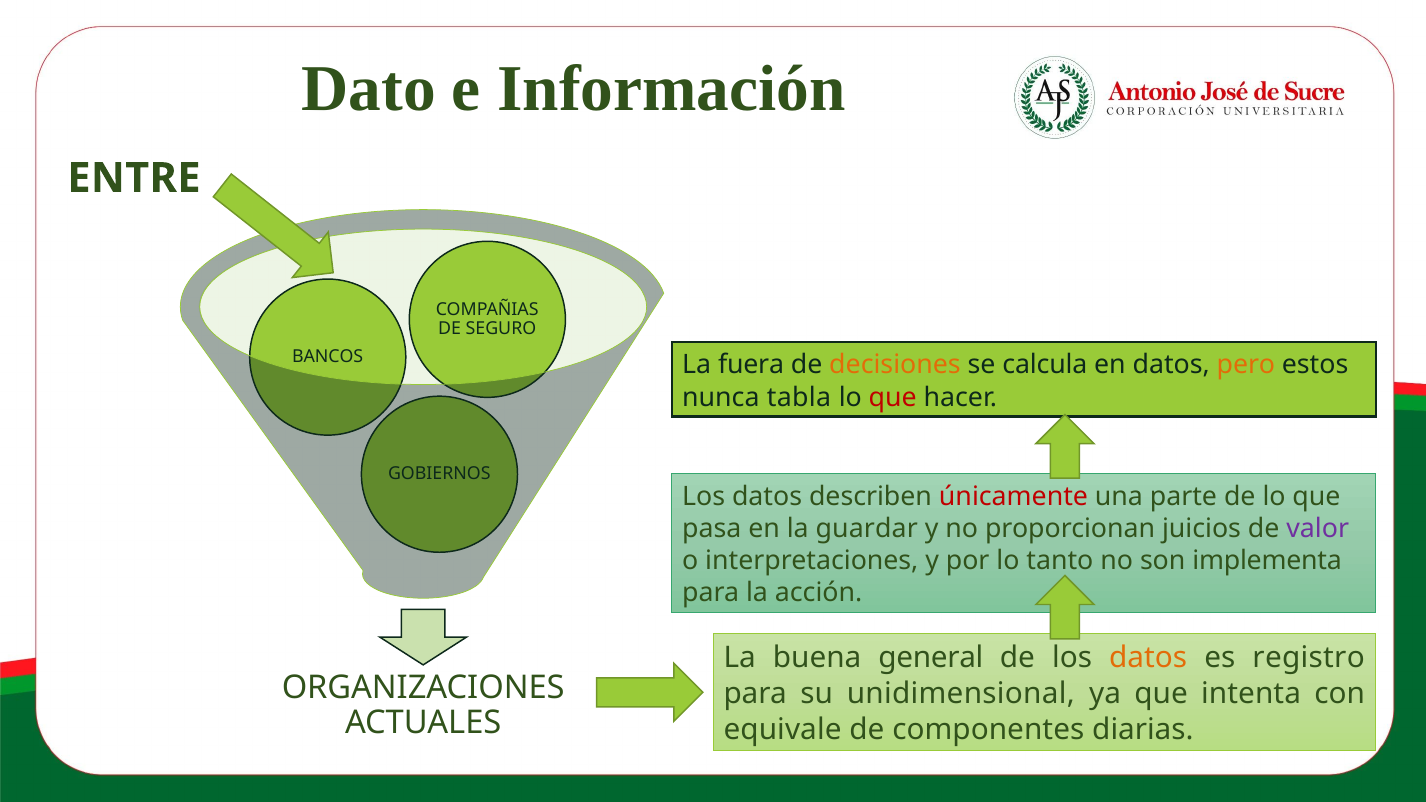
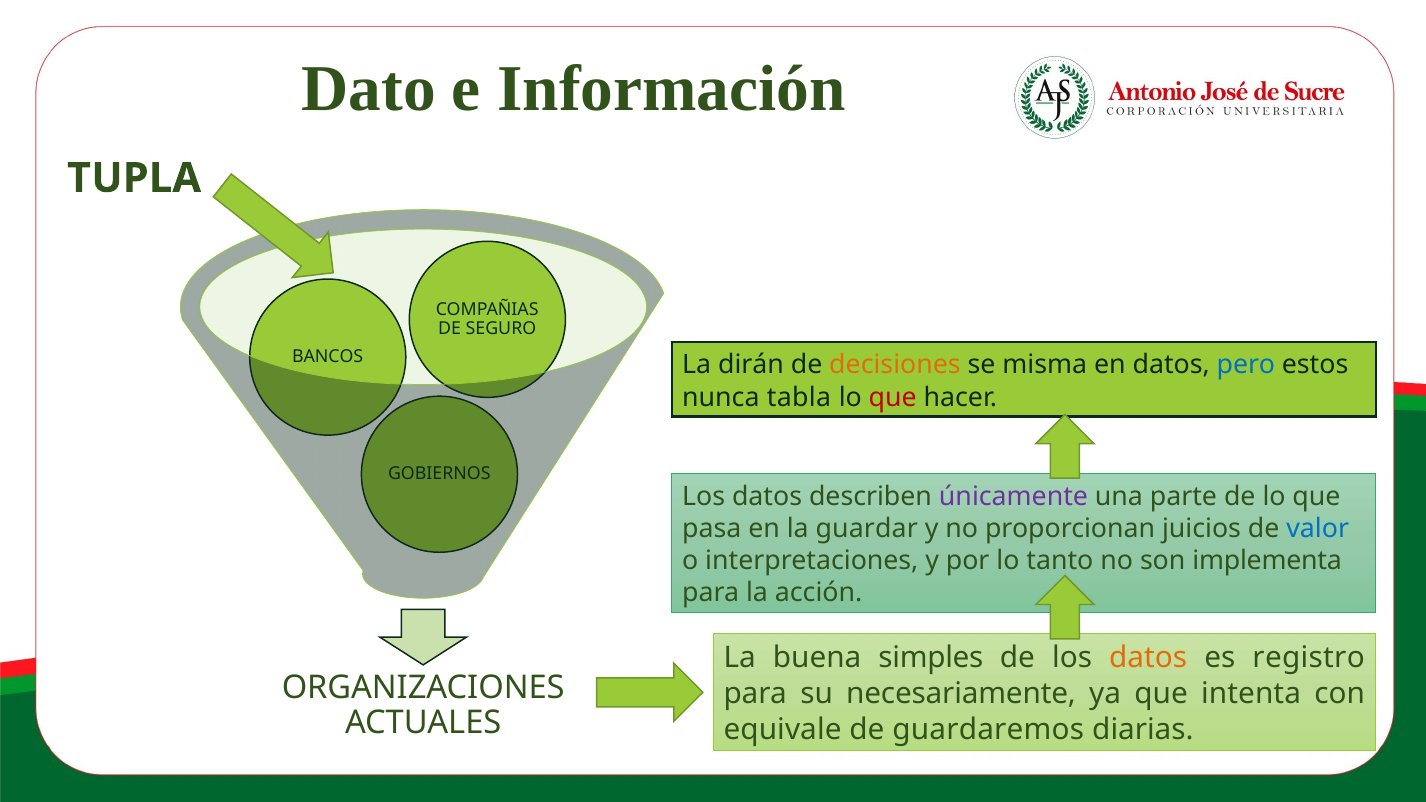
ENTRE: ENTRE -> TUPLA (134, 178)
fuera: fuera -> dirán (751, 365)
calcula: calcula -> misma (1045, 365)
pero colour: orange -> blue (1246, 365)
únicamente colour: red -> purple (1013, 497)
valor colour: purple -> blue (1318, 529)
general: general -> simples (931, 658)
unidimensional: unidimensional -> necesariamente (961, 694)
componentes: componentes -> guardaremos (988, 730)
